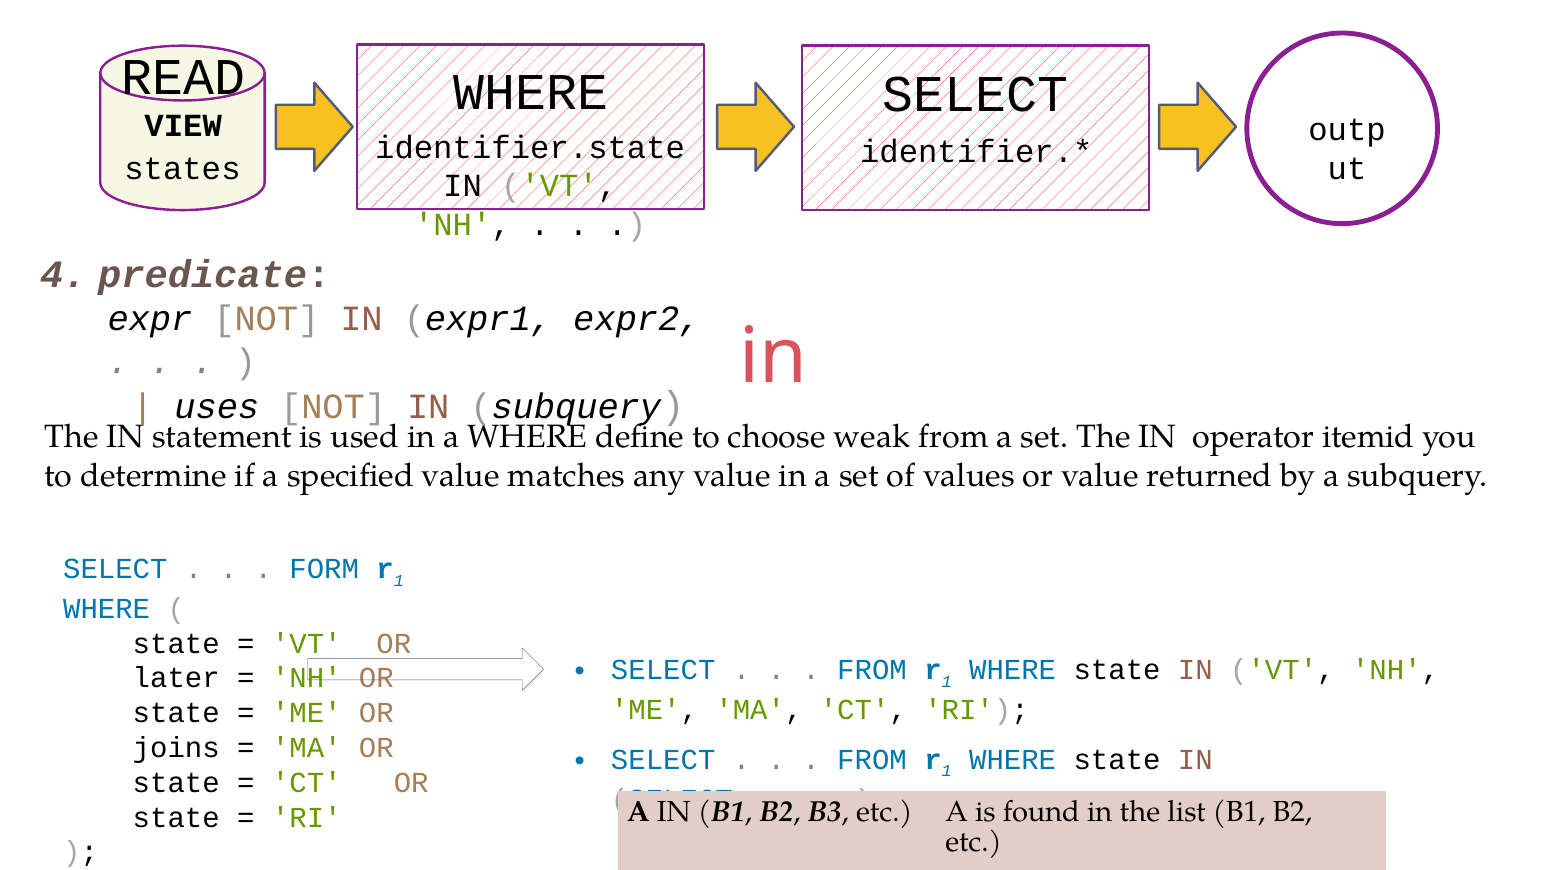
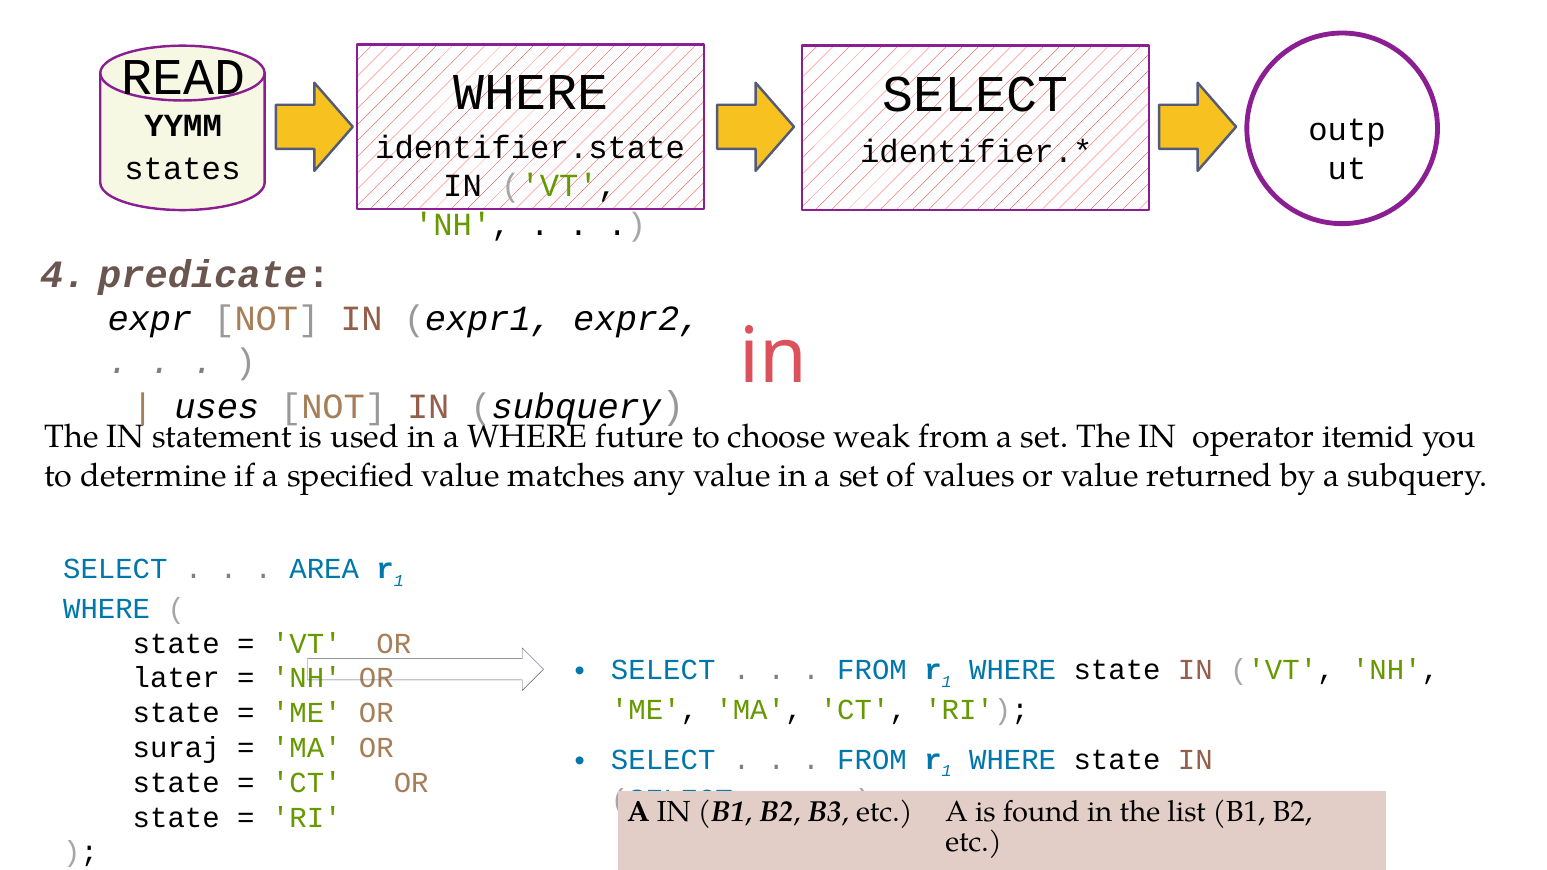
VIEW: VIEW -> YYMM (183, 126)
define: define -> future (640, 437)
FORM: FORM -> AREA (324, 569)
joins: joins -> suraj (176, 748)
